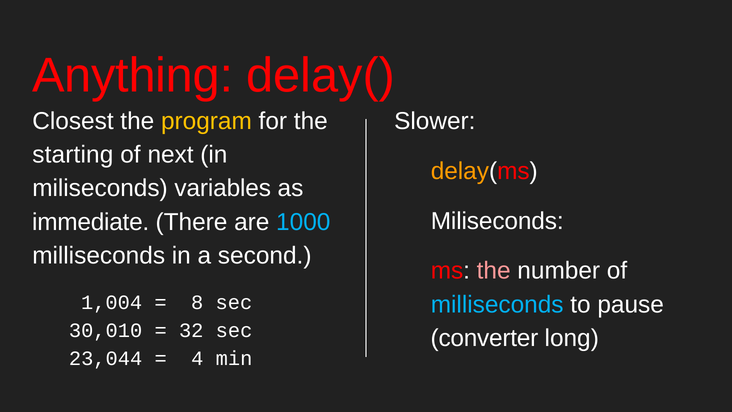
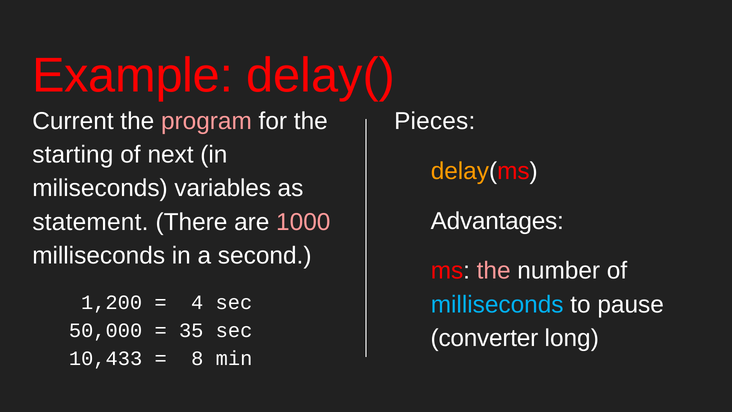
Anything: Anything -> Example (133, 76)
Closest: Closest -> Current (73, 121)
program colour: yellow -> pink (206, 121)
Slower: Slower -> Pieces (435, 121)
Miliseconds: Miliseconds -> Advantages (497, 221)
immediate: immediate -> statement (90, 222)
1000 colour: light blue -> pink (303, 222)
1,004: 1,004 -> 1,200 (112, 302)
8: 8 -> 4 (197, 302)
30,010: 30,010 -> 50,000 (106, 330)
32: 32 -> 35 (191, 330)
23,044: 23,044 -> 10,433 (106, 358)
4: 4 -> 8 (197, 358)
